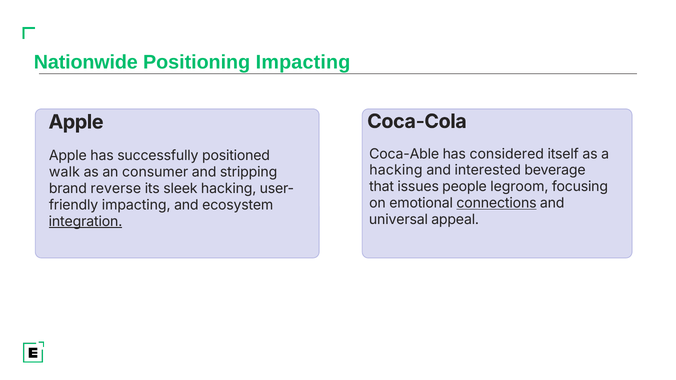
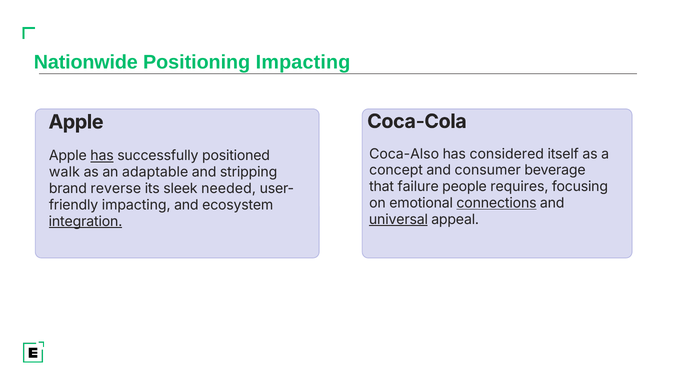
Coca-Able: Coca-Able -> Coca-Also (404, 154)
has underline: none -> present (102, 156)
hacking: hacking -> concept (396, 170)
interested: interested -> consumer (488, 170)
consumer: consumer -> adaptable (155, 172)
issues: issues -> failure (418, 187)
legroom: legroom -> requires (519, 187)
sleek hacking: hacking -> needed (229, 189)
universal underline: none -> present (398, 220)
